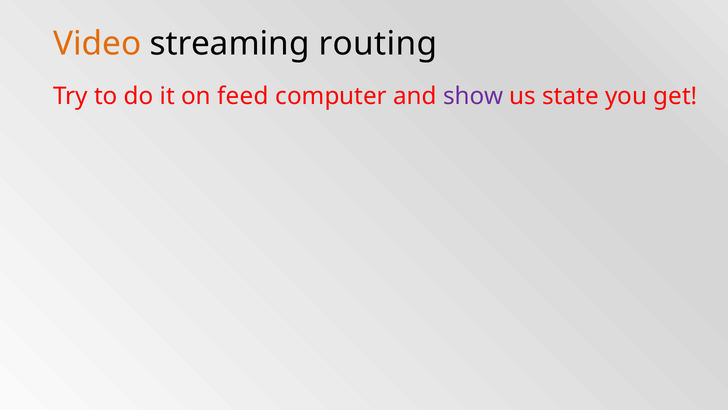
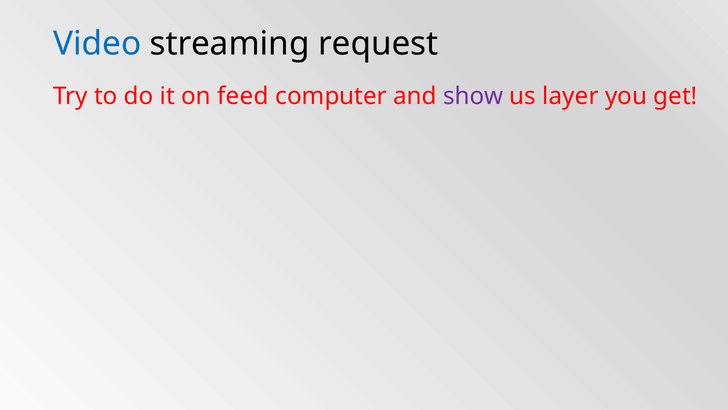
Video colour: orange -> blue (97, 44)
routing: routing -> request (378, 44)
state: state -> layer (570, 96)
